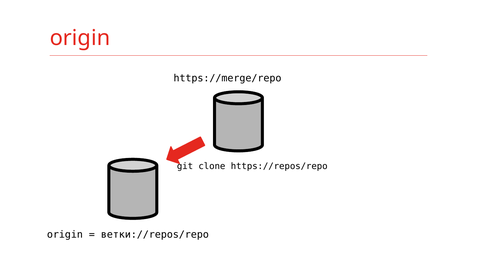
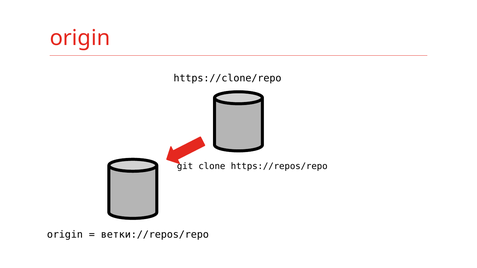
https://merge/repo: https://merge/repo -> https://clone/repo (227, 78)
